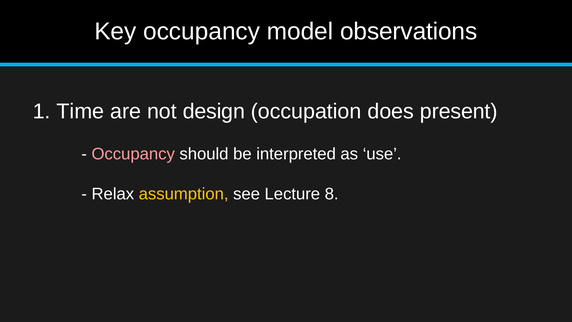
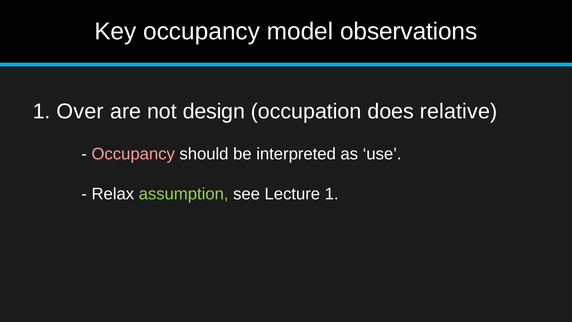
Time: Time -> Over (80, 111)
present: present -> relative (459, 111)
assumption colour: yellow -> light green (184, 194)
Lecture 8: 8 -> 1 (332, 194)
